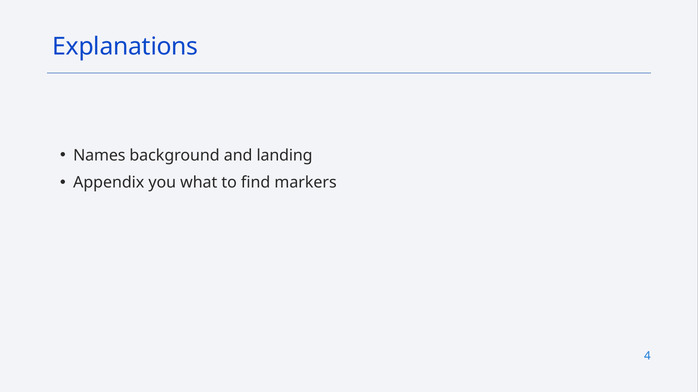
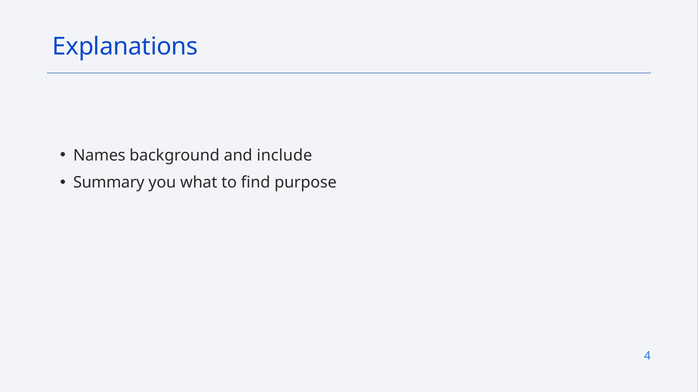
landing: landing -> include (284, 156)
Appendix: Appendix -> Summary (109, 183)
markers: markers -> purpose (306, 183)
